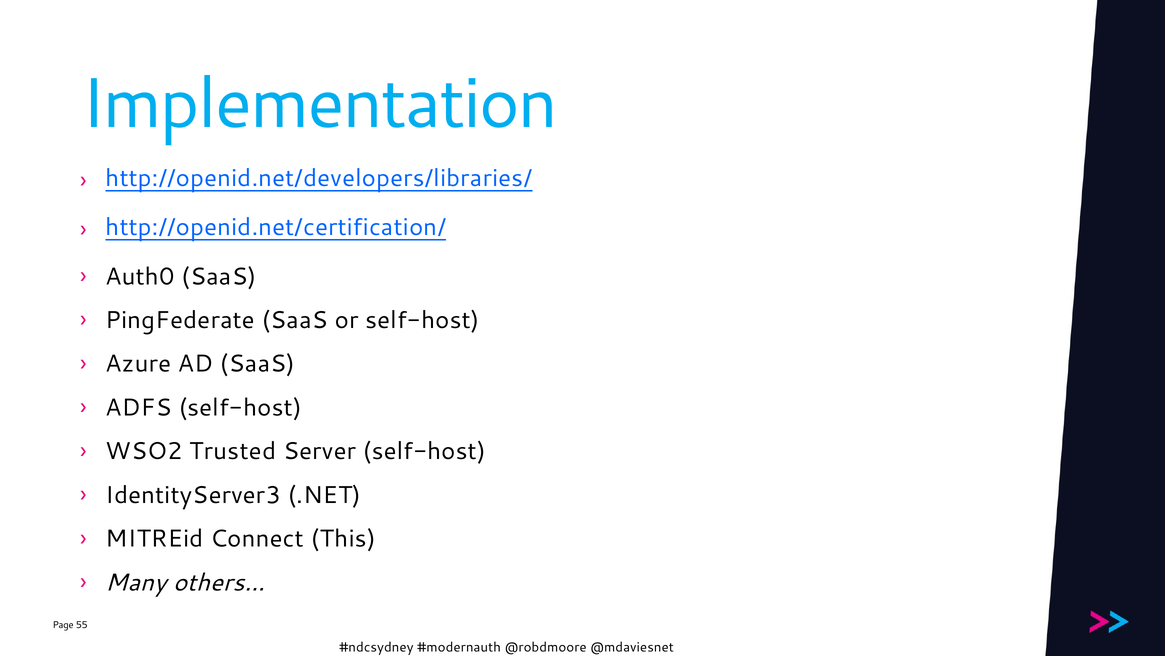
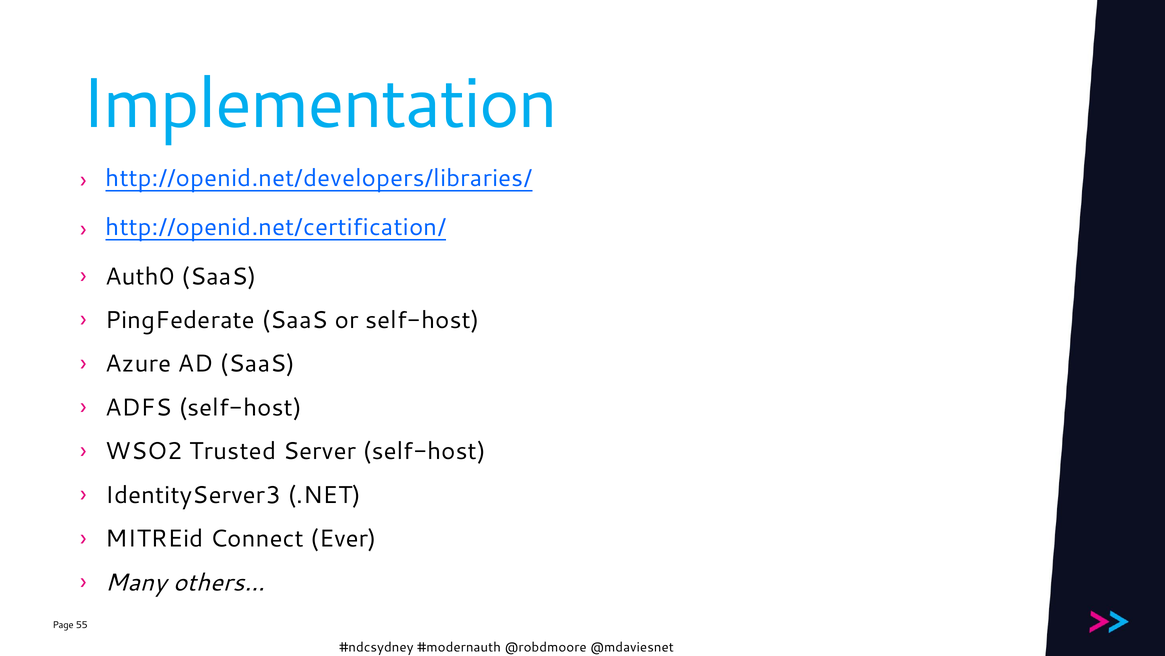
This: This -> Ever (344, 538)
